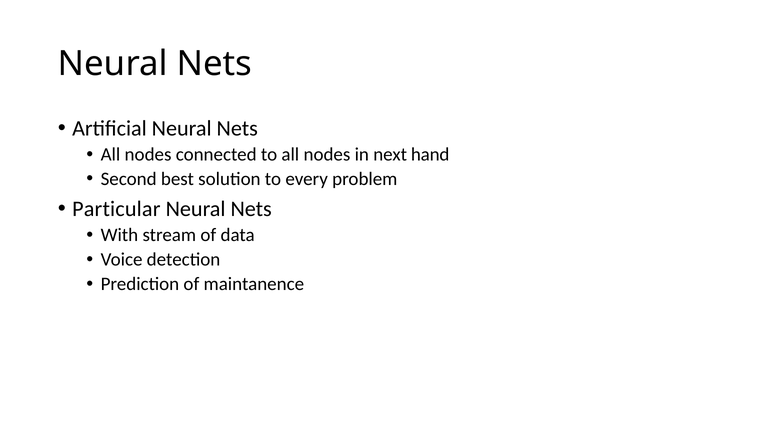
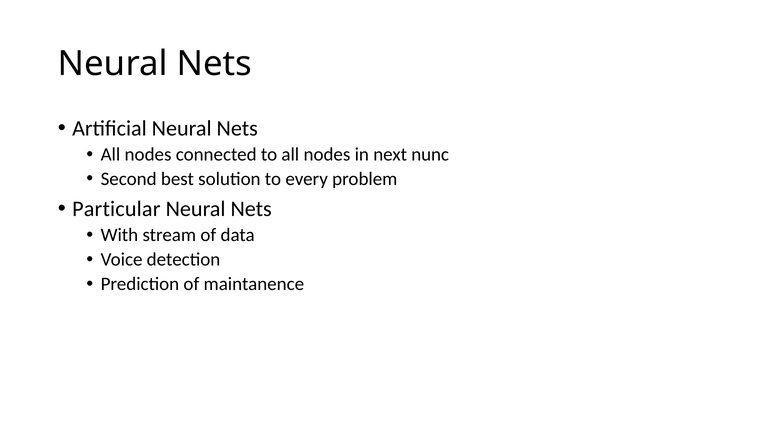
hand: hand -> nunc (430, 155)
